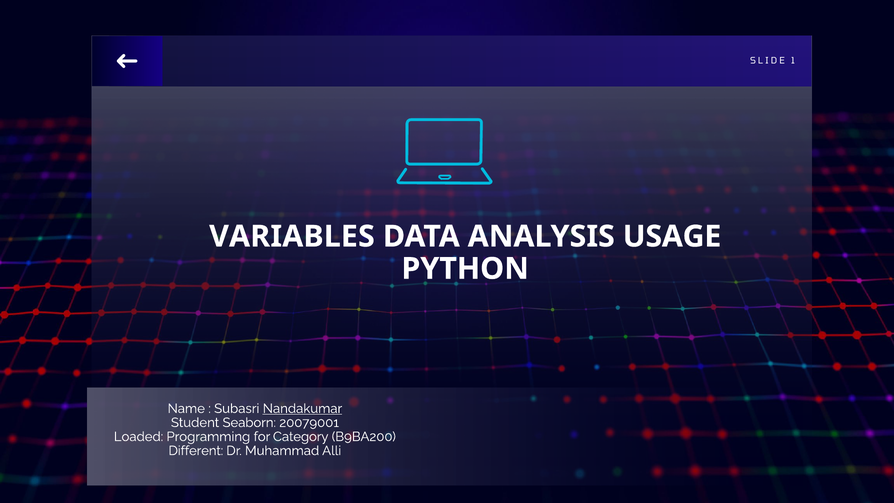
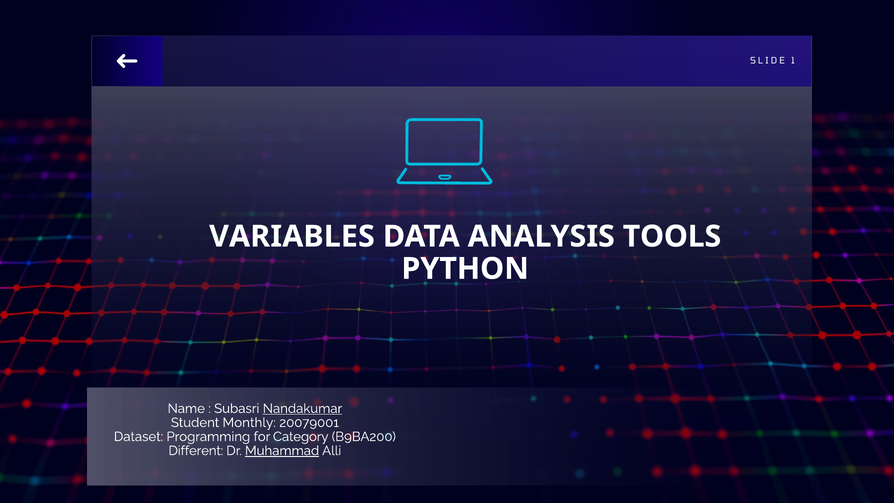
USAGE: USAGE -> TOOLS (672, 236)
Seaborn: Seaborn -> Monthly (249, 423)
Loaded: Loaded -> Dataset (138, 437)
Muhammad underline: none -> present (282, 451)
